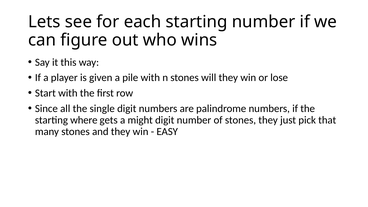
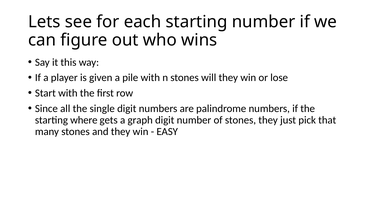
might: might -> graph (140, 120)
